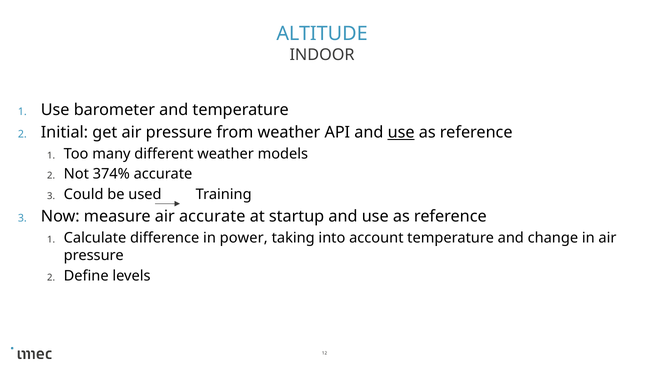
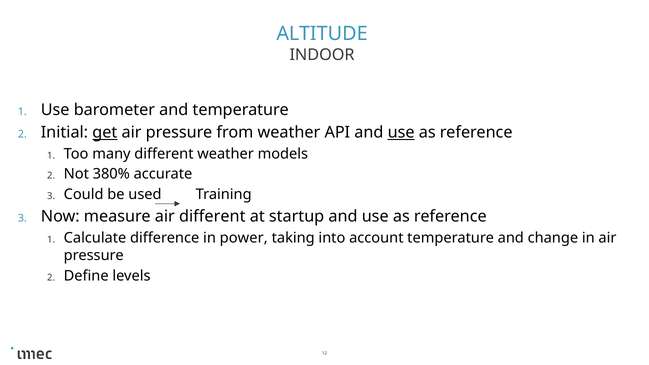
get underline: none -> present (105, 132)
374%: 374% -> 380% (111, 174)
air accurate: accurate -> different (212, 216)
